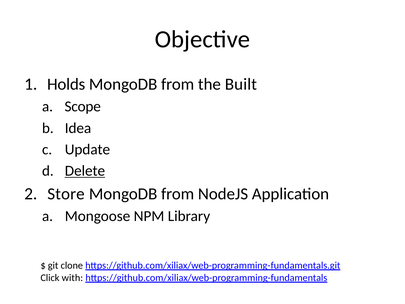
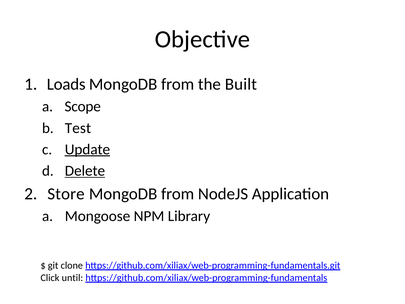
Holds: Holds -> Loads (66, 84)
Idea: Idea -> Test (78, 128)
Update underline: none -> present (87, 149)
with: with -> until (72, 278)
